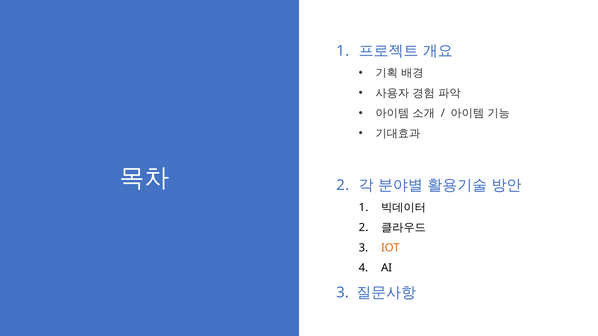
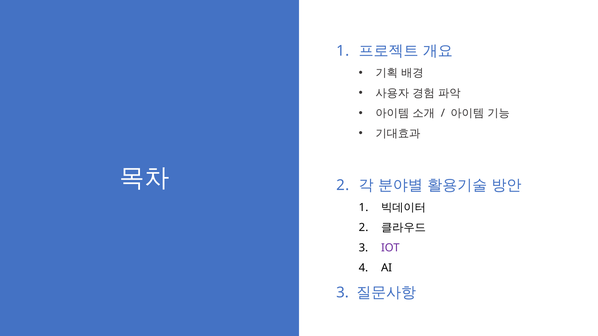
IOT colour: orange -> purple (390, 248)
